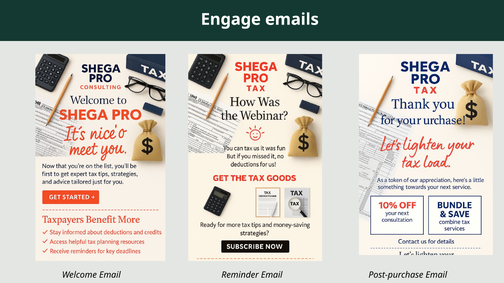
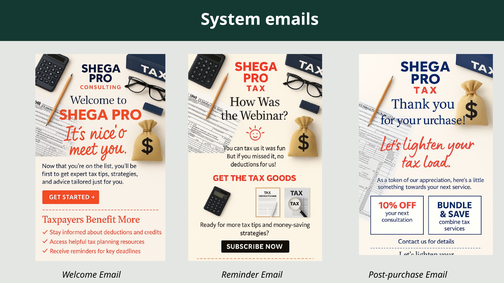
Engage: Engage -> System (231, 19)
